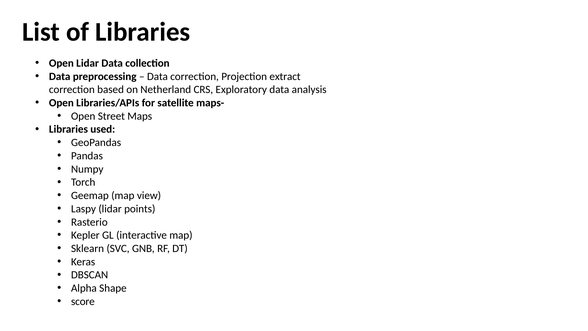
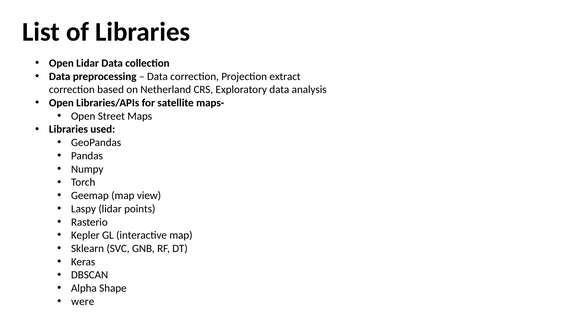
score: score -> were (83, 301)
